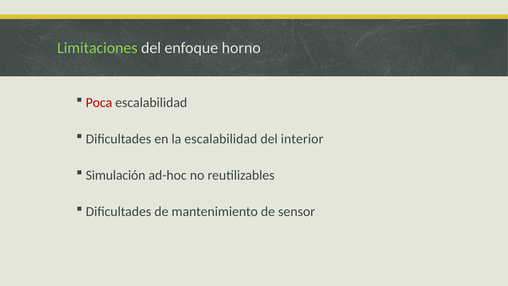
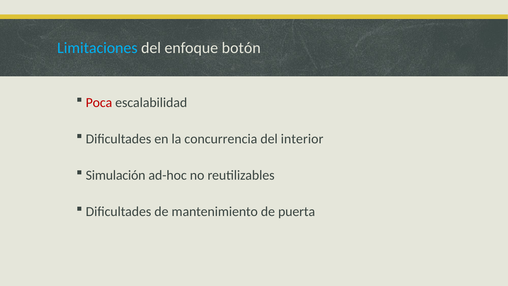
Limitaciones colour: light green -> light blue (97, 48)
horno: horno -> botón (241, 48)
la escalabilidad: escalabilidad -> concurrencia (221, 139)
sensor: sensor -> puerta (297, 211)
